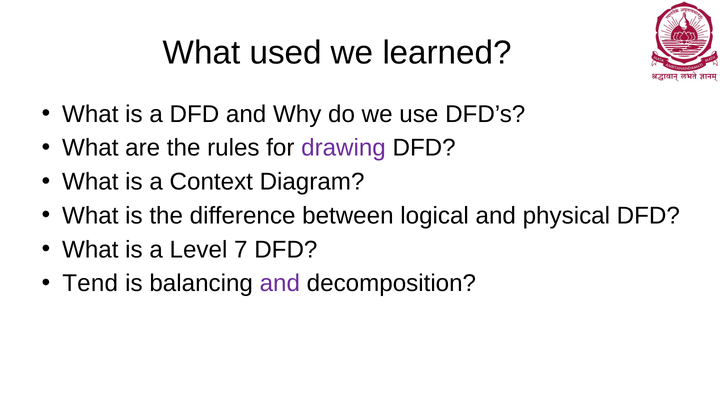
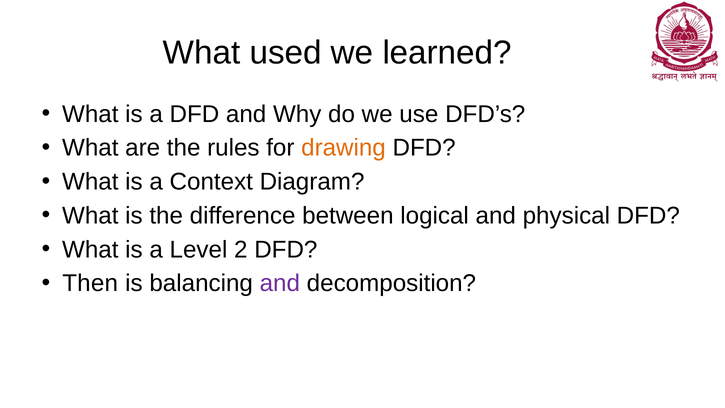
drawing colour: purple -> orange (343, 148)
7: 7 -> 2 (241, 250)
Tend: Tend -> Then (90, 283)
